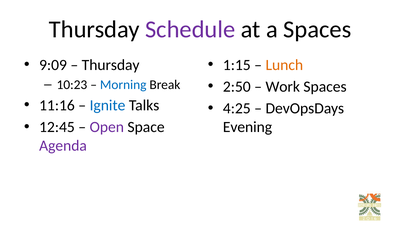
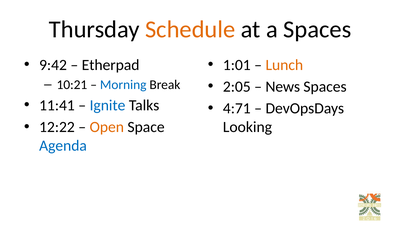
Schedule colour: purple -> orange (190, 30)
9:09: 9:09 -> 9:42 (53, 65)
Thursday: Thursday -> Etherpad (111, 65)
1:15: 1:15 -> 1:01 (237, 65)
10:23: 10:23 -> 10:21 (72, 85)
2:50: 2:50 -> 2:05 (237, 87)
Work: Work -> News (283, 87)
11:16: 11:16 -> 11:41 (57, 106)
4:25: 4:25 -> 4:71 (237, 109)
12:45: 12:45 -> 12:22 (57, 127)
Open colour: purple -> orange (107, 127)
Evening: Evening -> Looking (247, 127)
Agenda colour: purple -> blue (63, 146)
